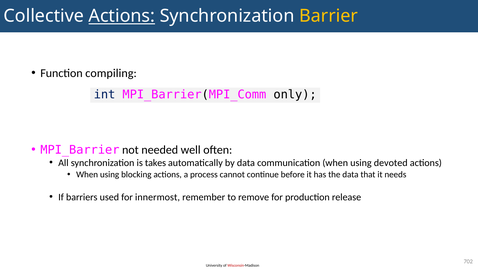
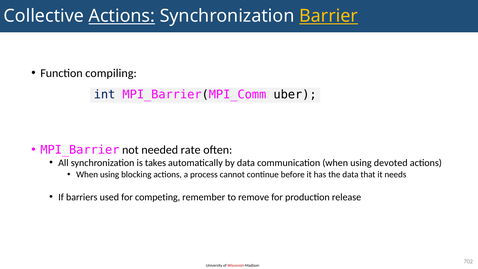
Barrier underline: none -> present (329, 16)
only: only -> uber (295, 95)
well: well -> rate (191, 150)
innermost: innermost -> competing (158, 197)
